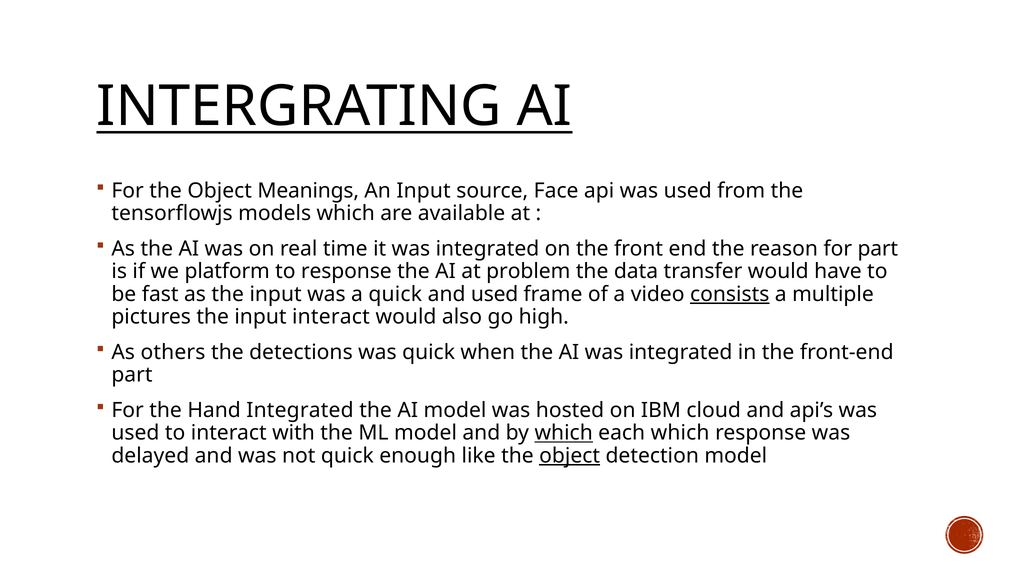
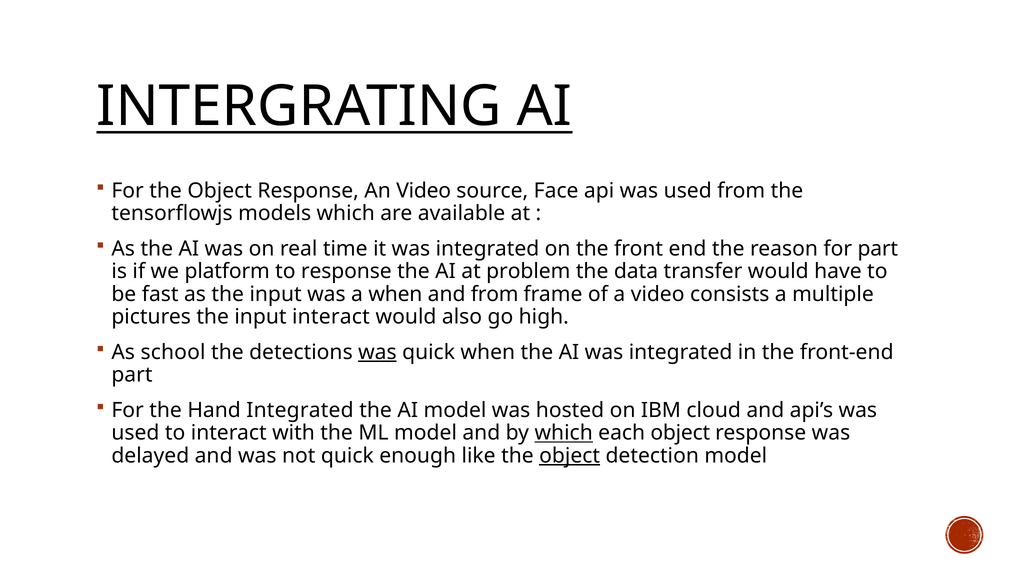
the Object Meanings: Meanings -> Response (308, 191)
An Input: Input -> Video (424, 191)
a quick: quick -> when (395, 295)
and used: used -> from (495, 295)
consists underline: present -> none (730, 295)
others: others -> school (173, 353)
was underline: none -> present (377, 353)
each which: which -> object (680, 434)
